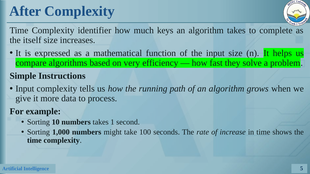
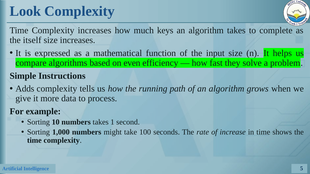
After: After -> Look (25, 11)
Complexity identifier: identifier -> increases (95, 30)
very: very -> even (132, 63)
Input: Input -> Adds (25, 89)
